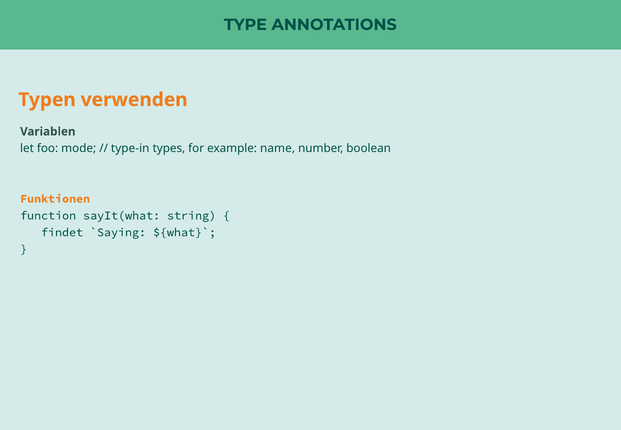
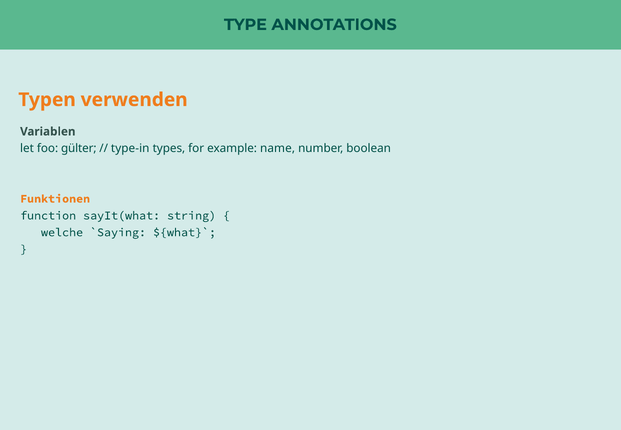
mode: mode -> gülter (79, 148)
findet: findet -> welche (62, 232)
